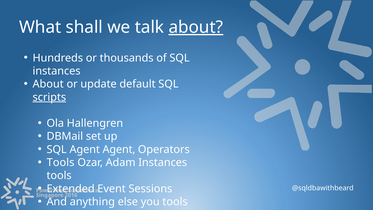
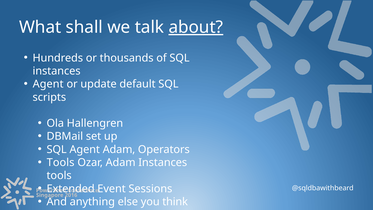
About: About -> Agent (48, 84)
scripts underline: present -> none (49, 97)
Agent Agent: Agent -> Adam (119, 149)
you tools: tools -> think (175, 202)
